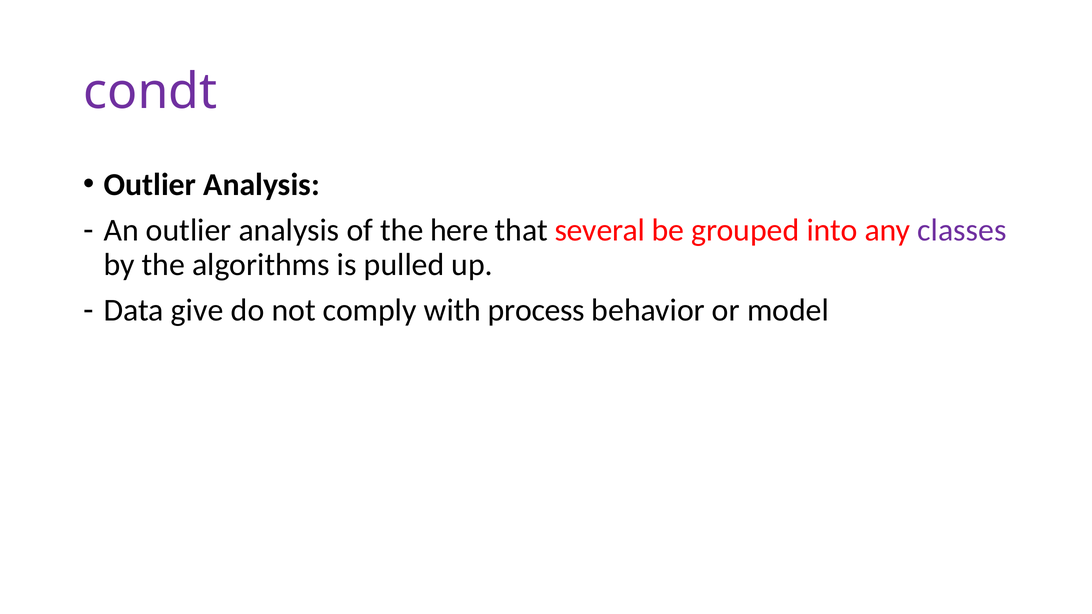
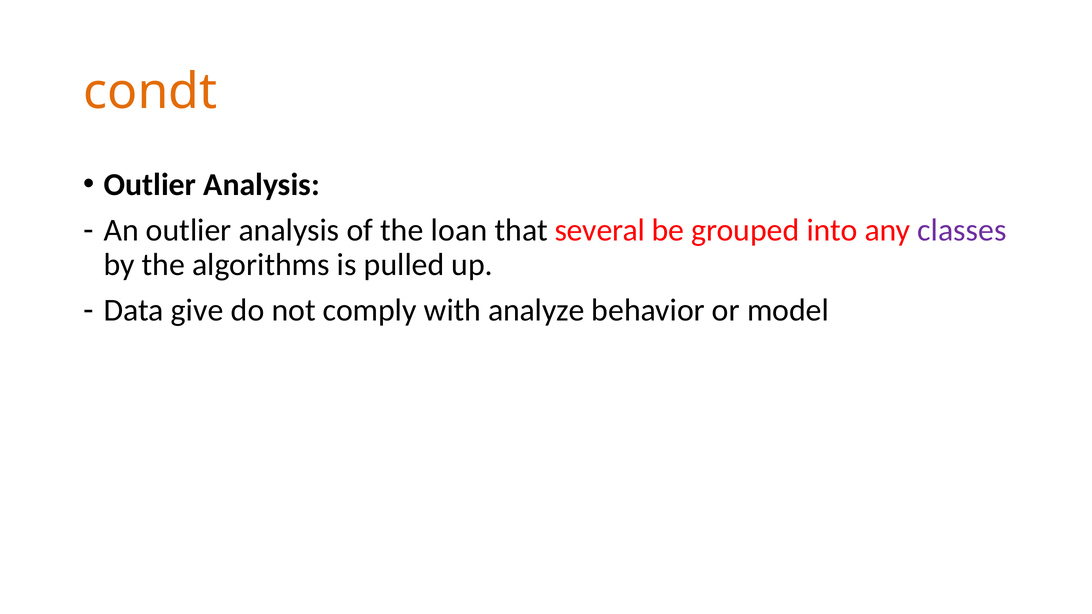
condt colour: purple -> orange (150, 92)
here: here -> loan (459, 230)
process: process -> analyze (536, 311)
